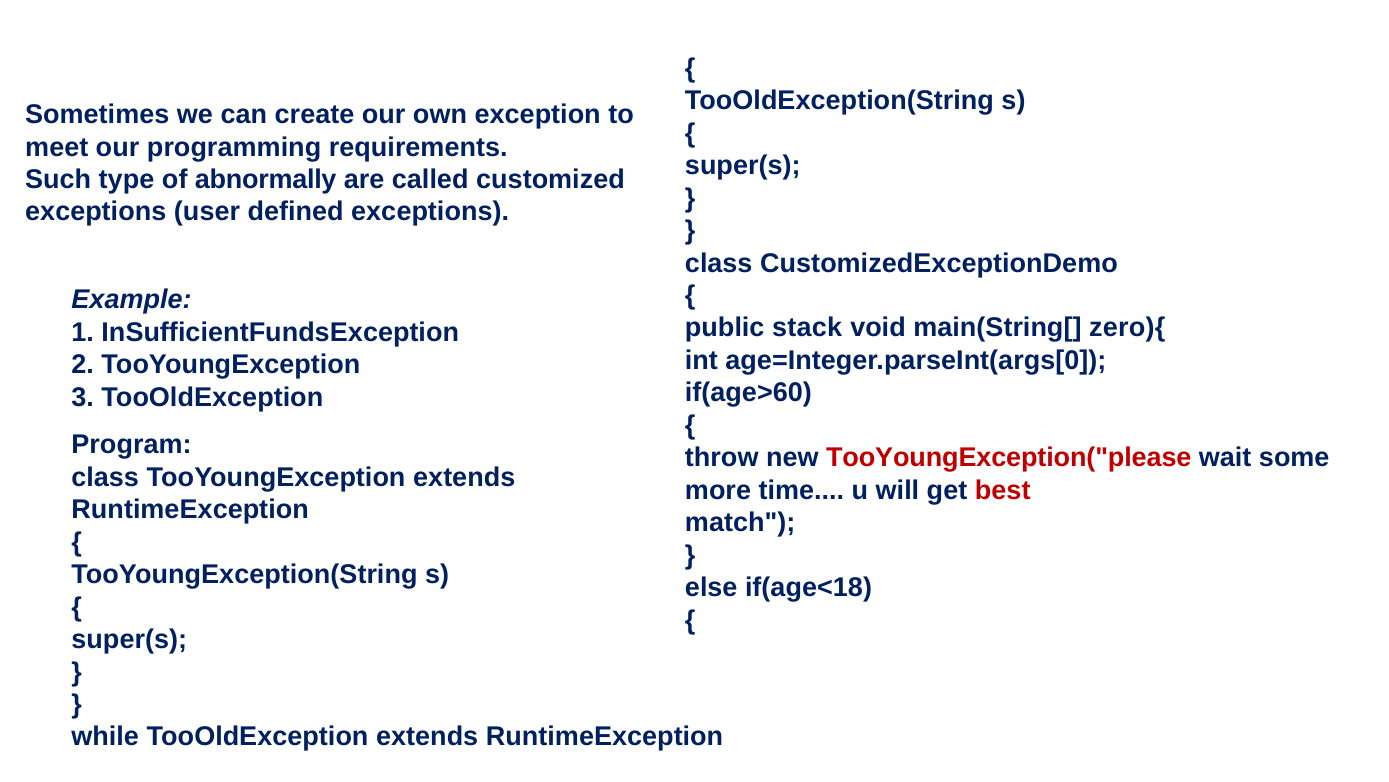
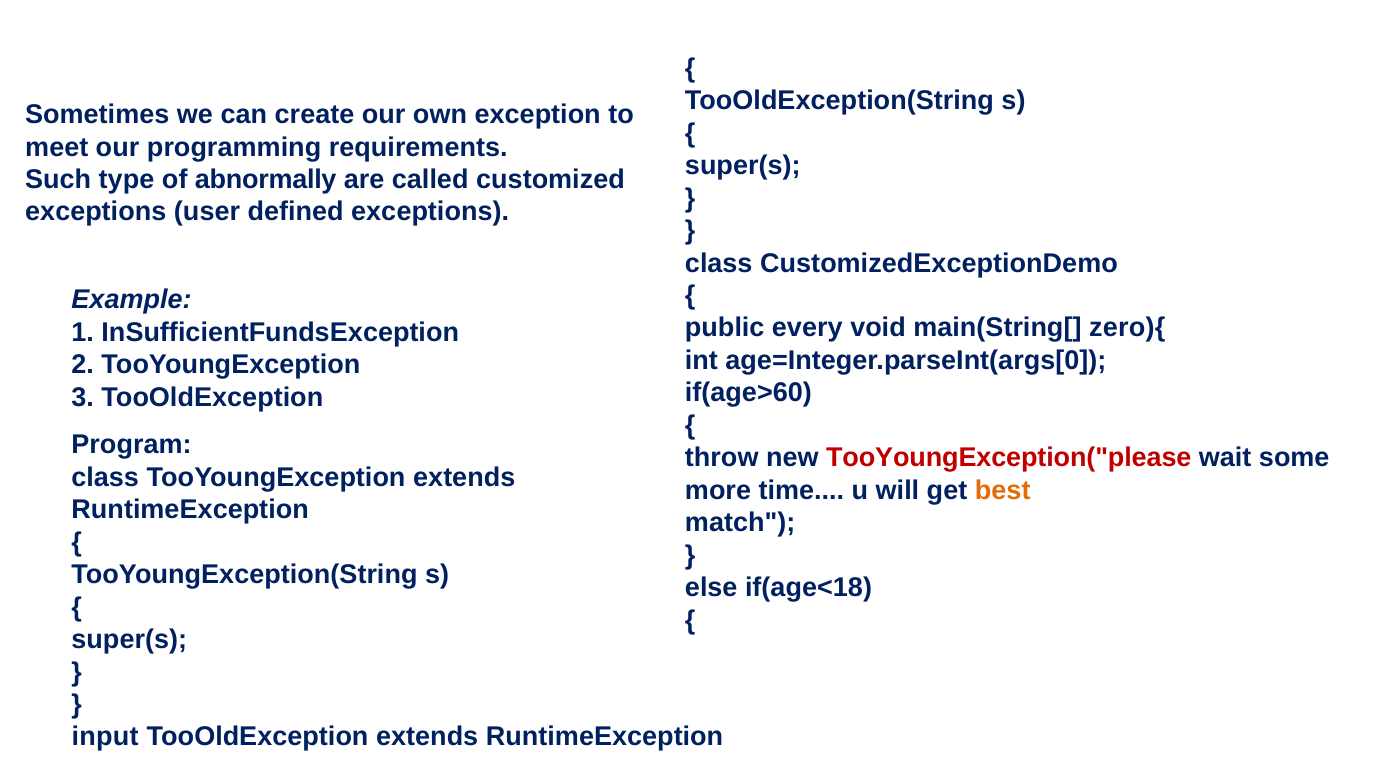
stack: stack -> every (807, 328)
best colour: red -> orange (1003, 490)
while: while -> input (105, 736)
